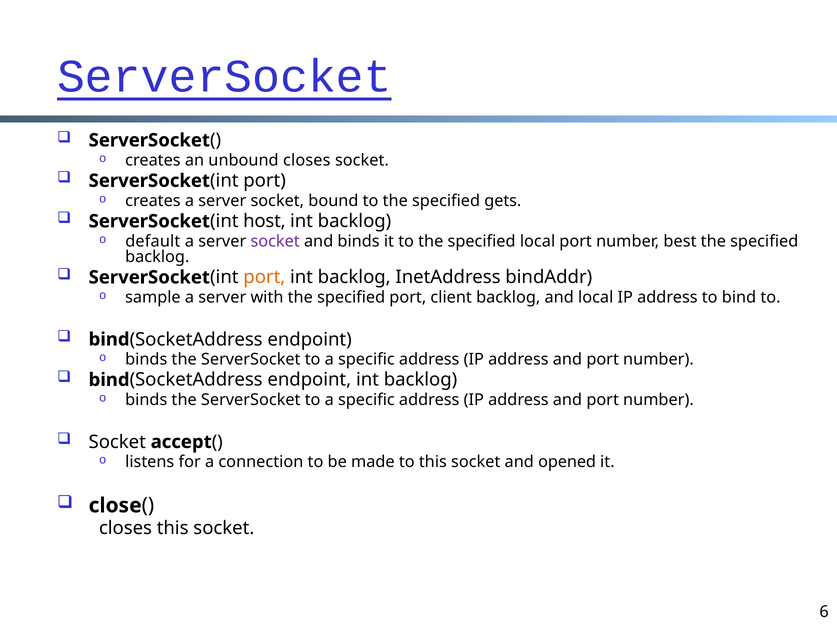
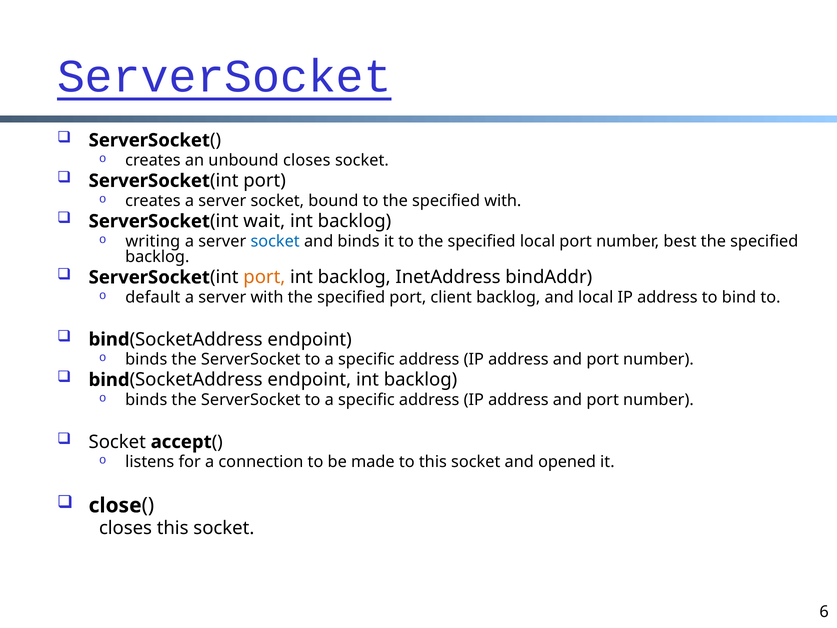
specified gets: gets -> with (503, 201)
host: host -> wait (264, 221)
default: default -> writing (153, 241)
socket colour: purple -> blue (275, 241)
sample: sample -> default (153, 297)
